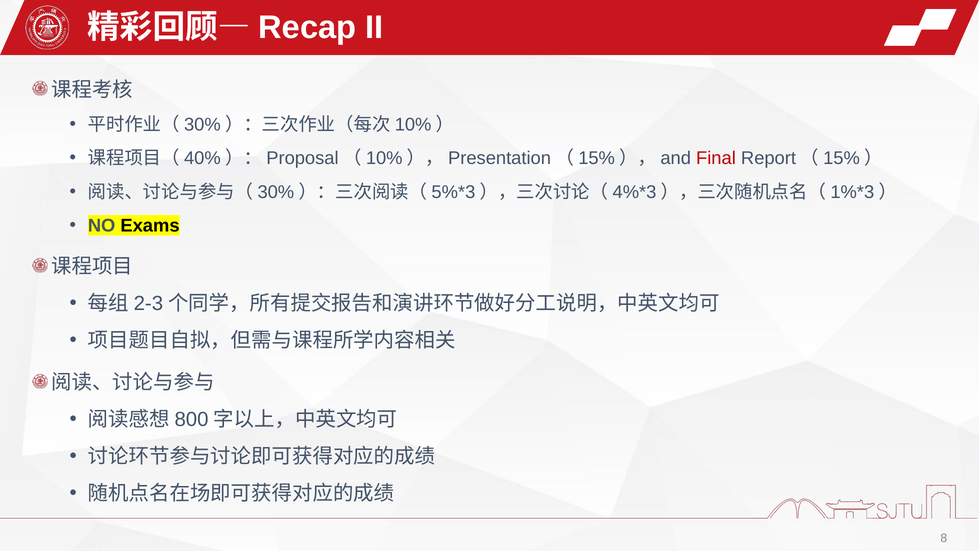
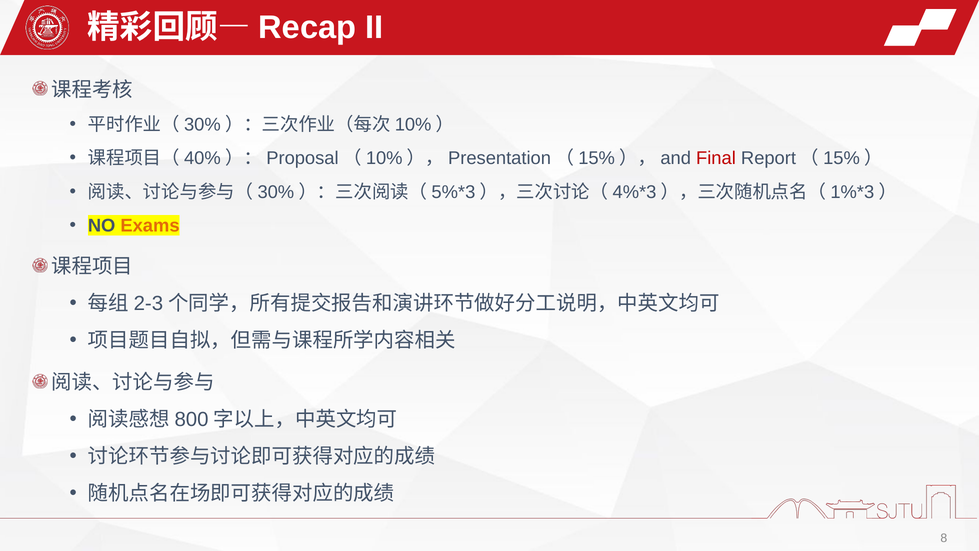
Exams colour: black -> orange (150, 226)
